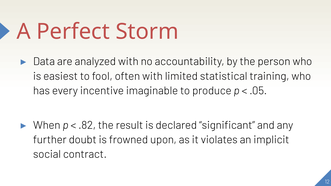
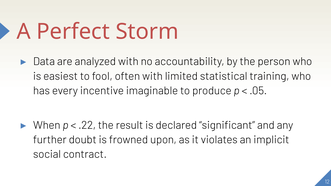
.82: .82 -> .22 (87, 125)
